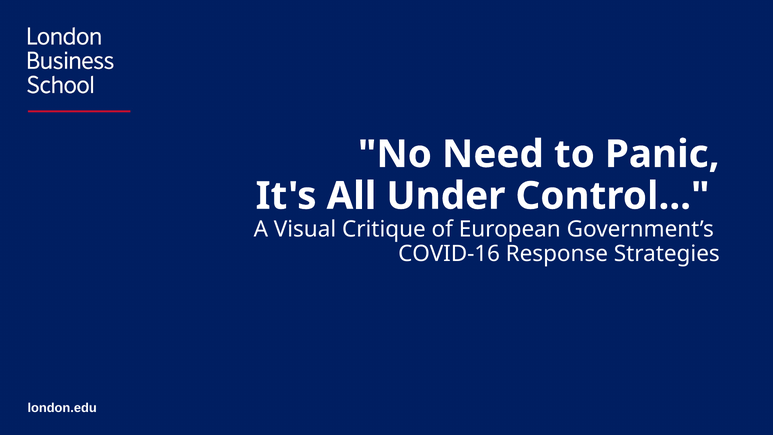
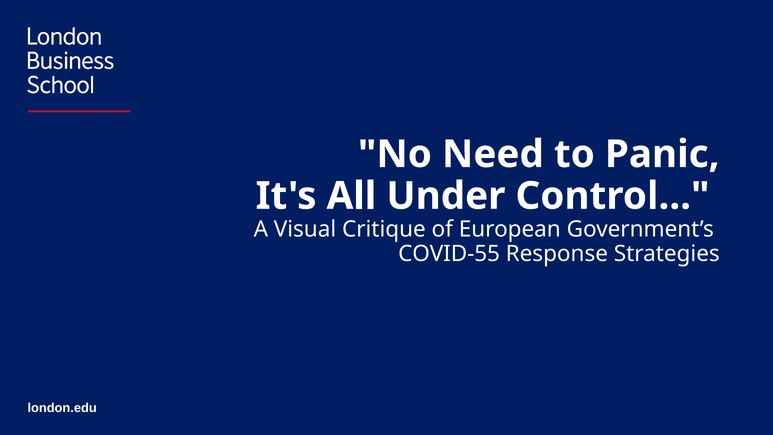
COVID-16: COVID-16 -> COVID-55 (449, 253)
